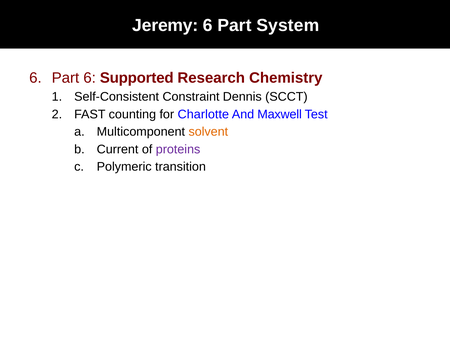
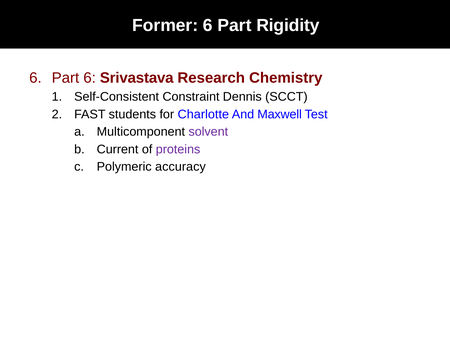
Jeremy: Jeremy -> Former (165, 26)
System: System -> Rigidity (288, 26)
Supported: Supported -> Srivastava (137, 78)
counting: counting -> students (132, 114)
solvent colour: orange -> purple (208, 132)
transition: transition -> accuracy (180, 167)
